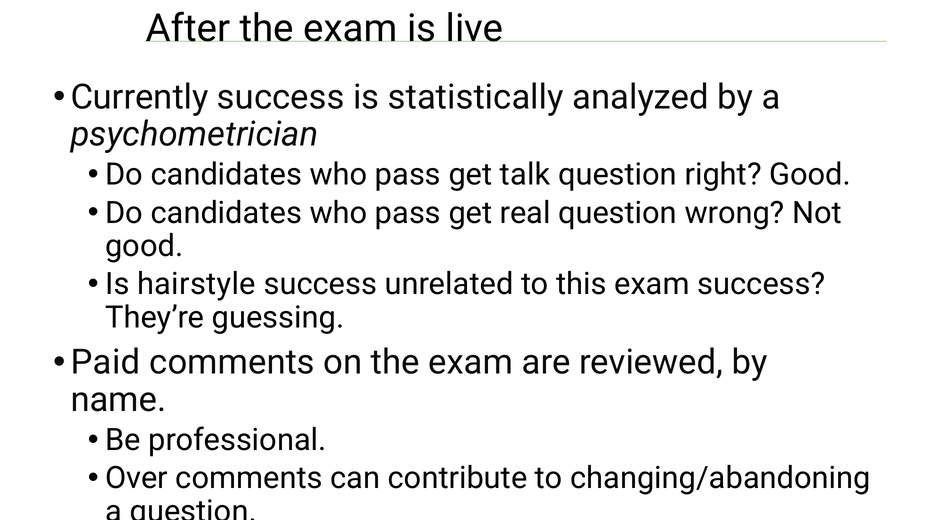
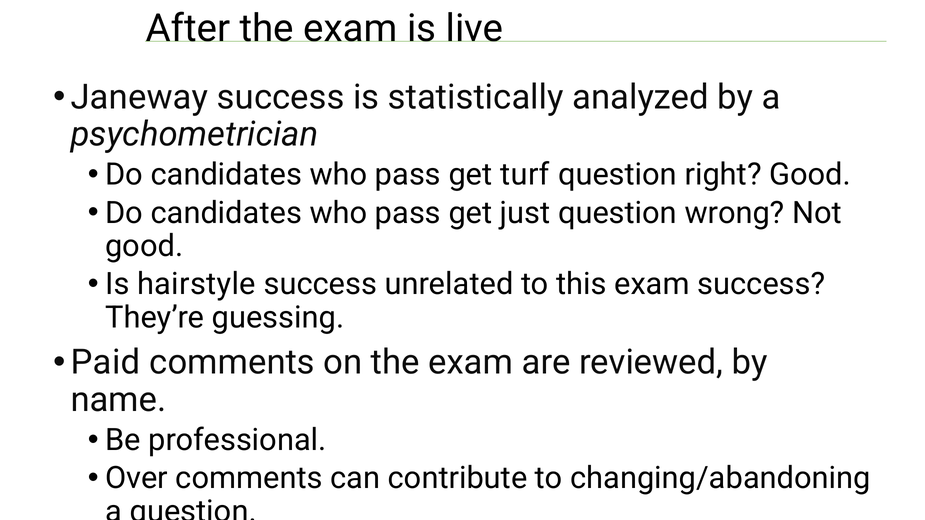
Currently: Currently -> Janeway (139, 97)
talk: talk -> turf (525, 175)
real: real -> just (525, 213)
